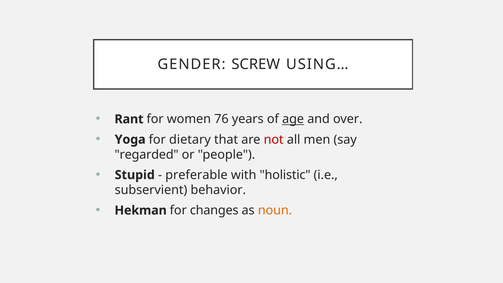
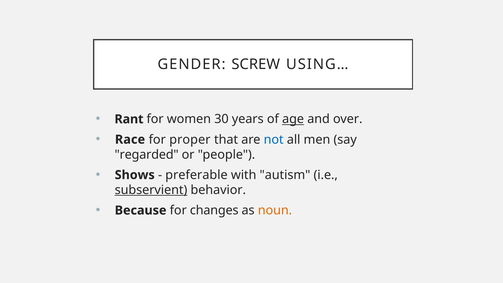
76: 76 -> 30 (221, 119)
Yoga: Yoga -> Race (130, 139)
dietary: dietary -> proper (190, 139)
not colour: red -> blue (274, 139)
Stupid: Stupid -> Shows (135, 175)
holistic: holistic -> autism (285, 175)
subservient underline: none -> present (151, 190)
Hekman: Hekman -> Because (141, 210)
